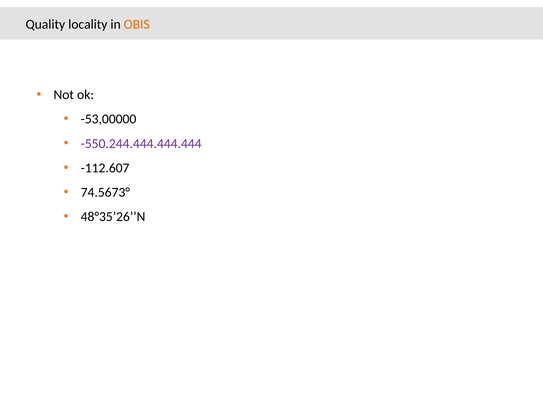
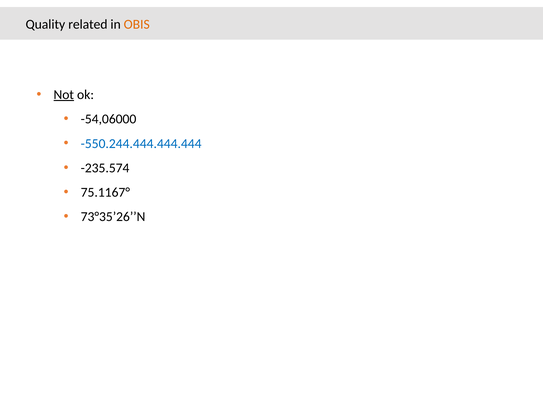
locality: locality -> related (88, 24)
Not underline: none -> present (64, 95)
-53,00000: -53,00000 -> -54,06000 (109, 119)
-550.244.444.444.444 colour: purple -> blue (141, 144)
-112.607: -112.607 -> -235.574 (105, 168)
74.5673°: 74.5673° -> 75.1167° (105, 193)
48°35’26’’N: 48°35’26’’N -> 73°35’26’’N (113, 217)
